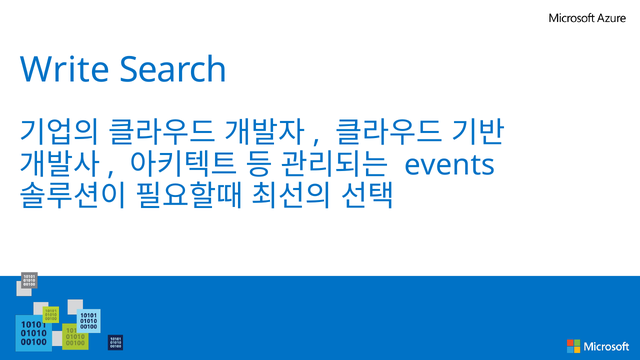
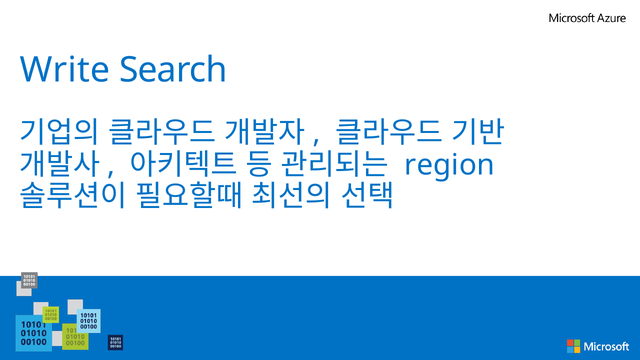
events: events -> region (450, 165)
